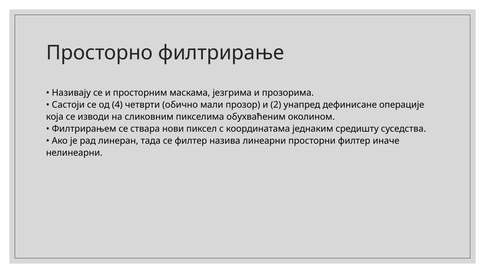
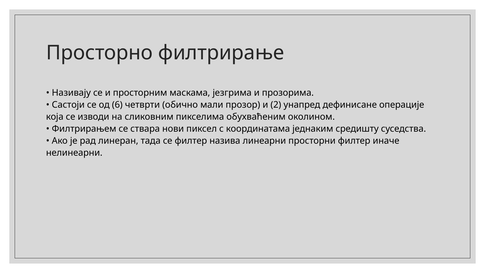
4: 4 -> 6 (117, 105)
